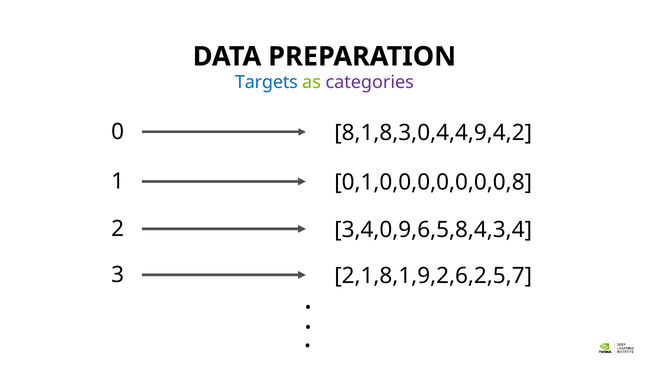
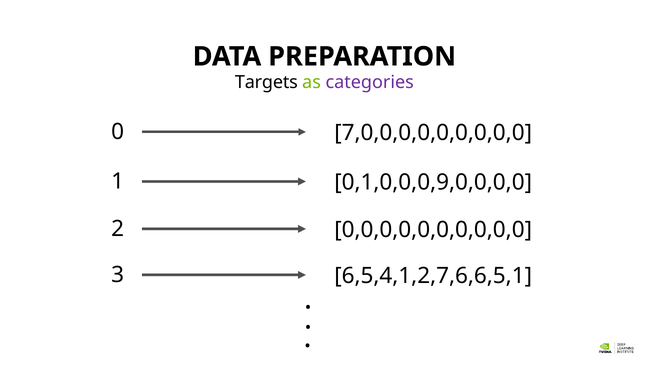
Targets colour: blue -> black (266, 82)
8,1,8,3,0,4,4,9,4,2: 8,1,8,3,0,4,4,9,4,2 -> 7,0,0,0,0,0,0,0,0,0 (433, 133)
0,1,0,0,0,0,0,0,0,8: 0,1,0,0,0,0,0,0,0,8 -> 0,1,0,0,0,9,0,0,0,0 (433, 182)
3,4,0,9,6,5,8,4,3,4: 3,4,0,9,6,5,8,4,3,4 -> 0,0,0,0,0,0,0,0,0,0 (433, 230)
2,1,8,1,9,2,6,2,5,7: 2,1,8,1,9,2,6,2,5,7 -> 6,5,4,1,2,7,6,6,5,1 (433, 276)
